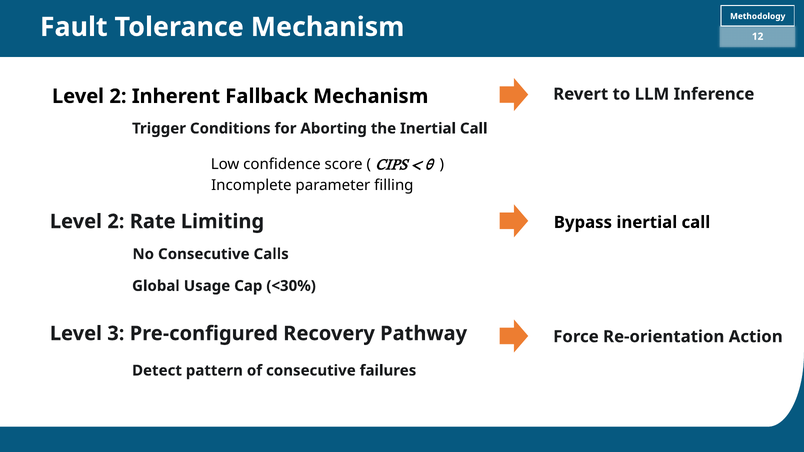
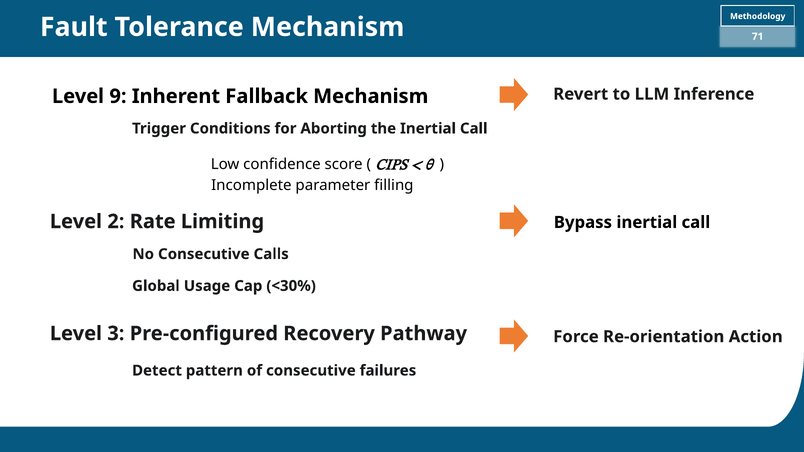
12: 12 -> 71 (758, 37)
2: 2 -> 9 (118, 96)
